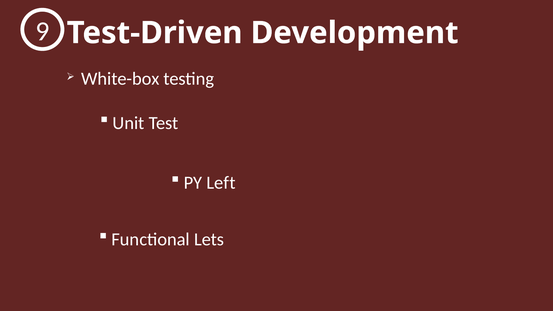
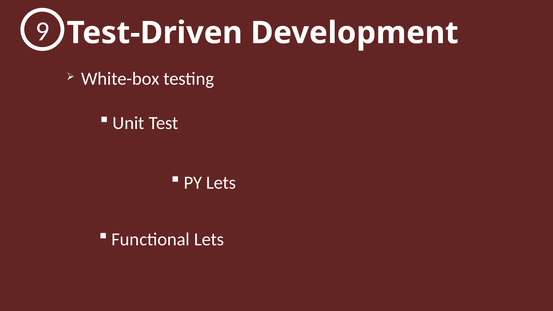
PY Left: Left -> Lets (221, 183)
